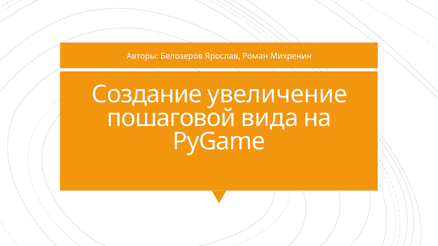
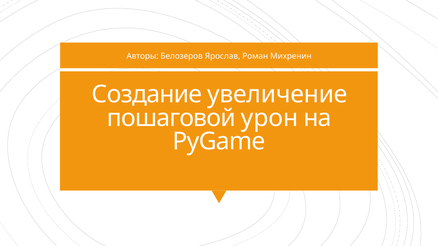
вида: вида -> урон (270, 118)
